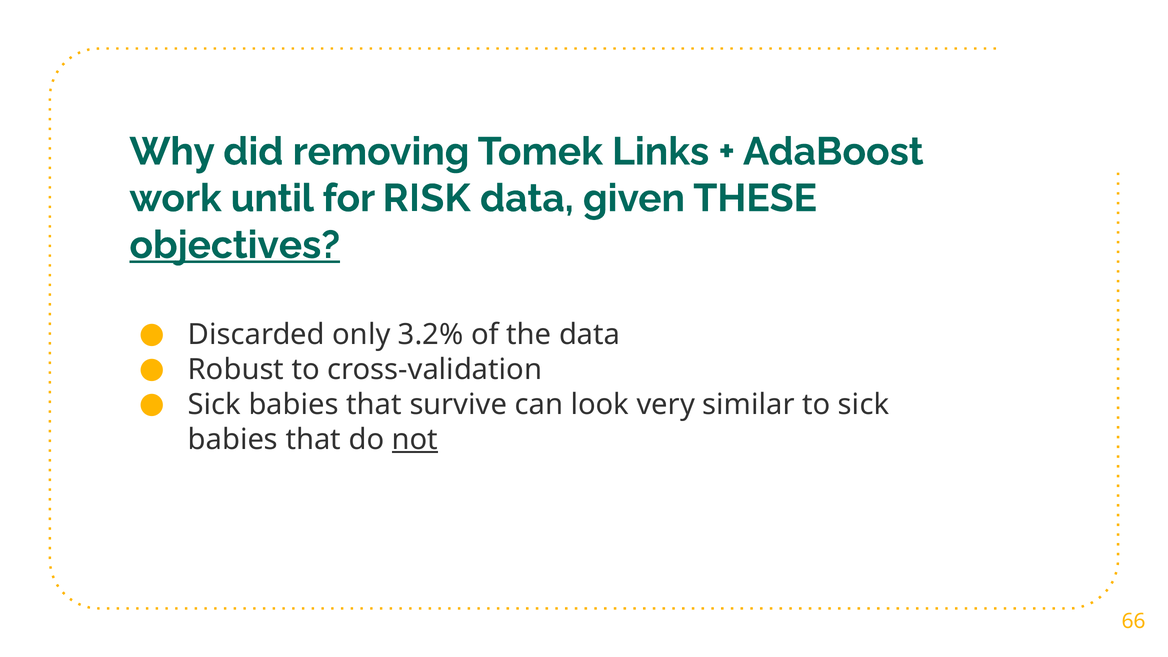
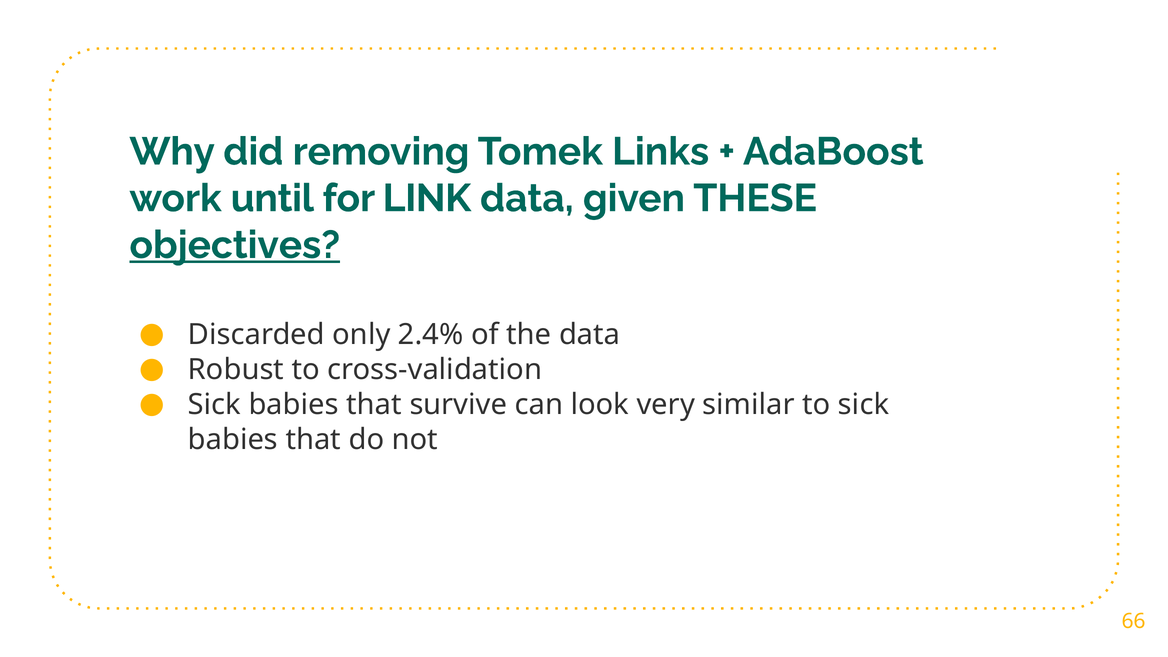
RISK: RISK -> LINK (427, 198)
3.2%: 3.2% -> 2.4% (431, 334)
not underline: present -> none (415, 440)
